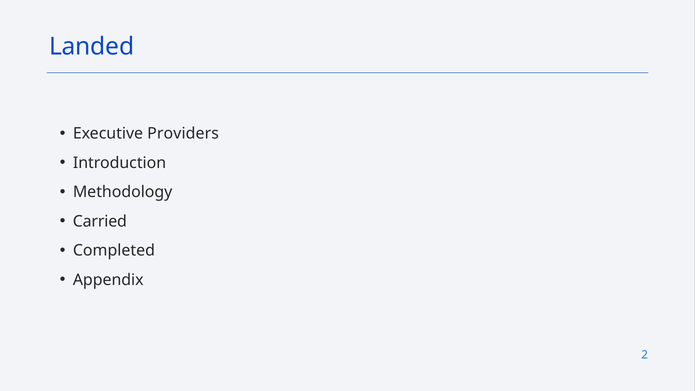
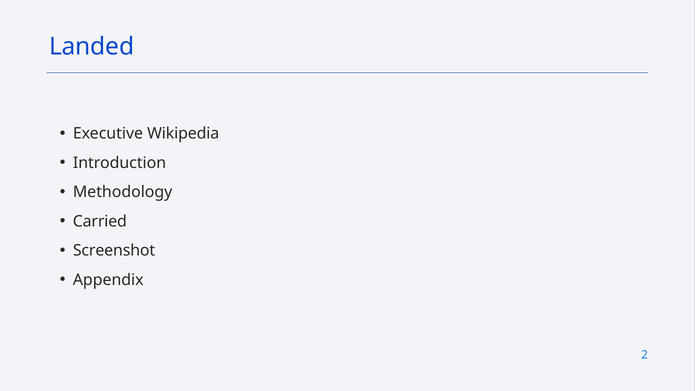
Providers: Providers -> Wikipedia (183, 134)
Completed: Completed -> Screenshot (114, 251)
